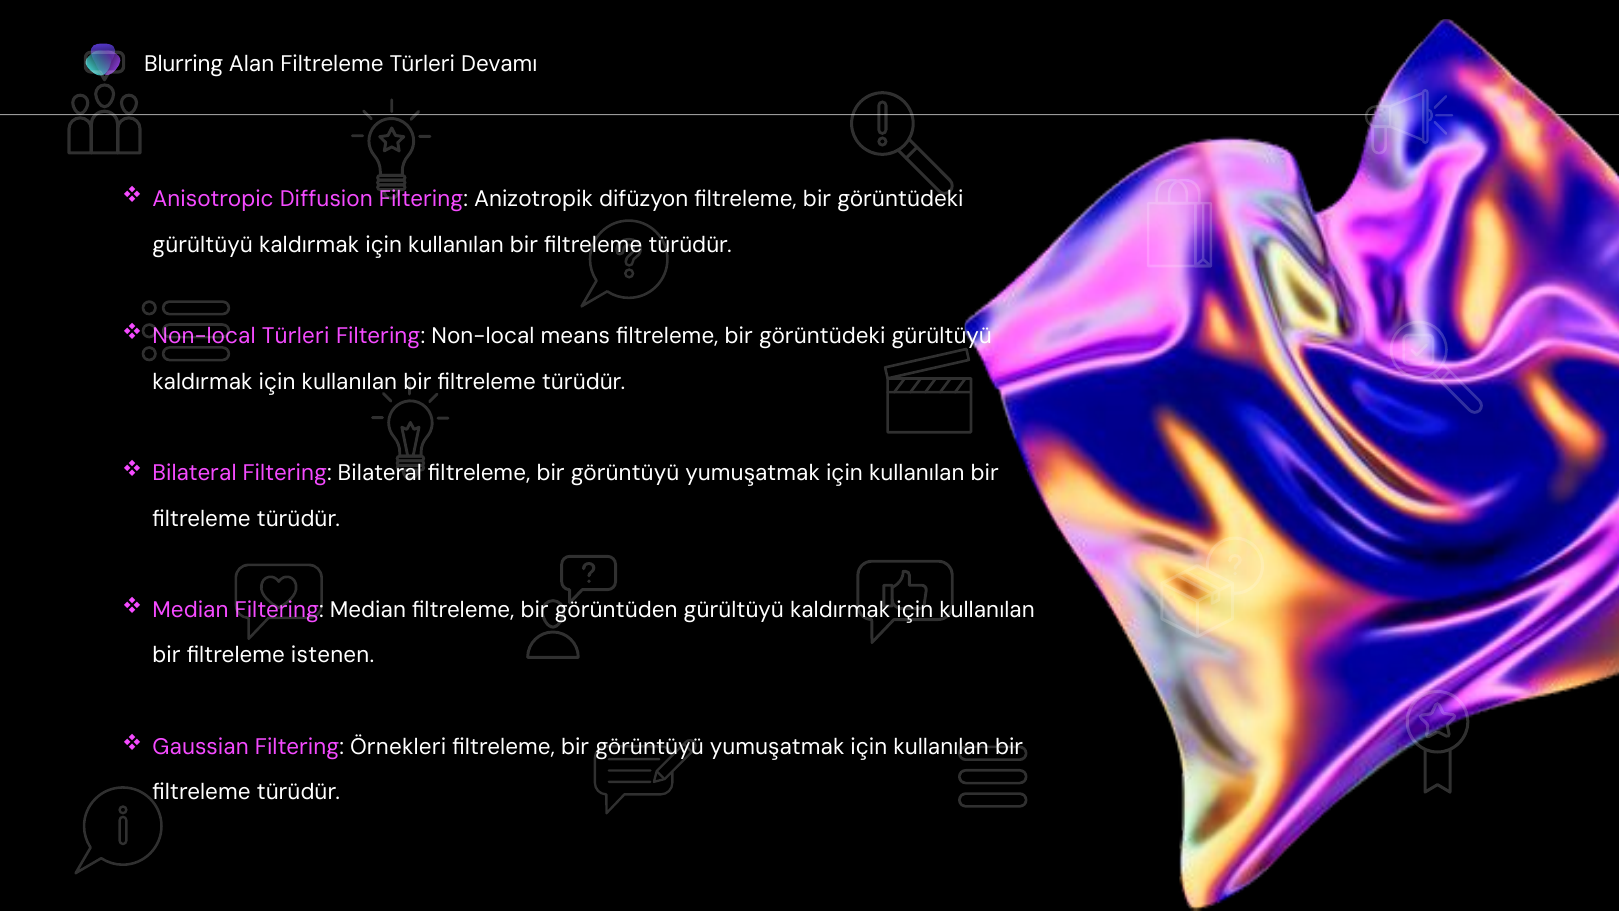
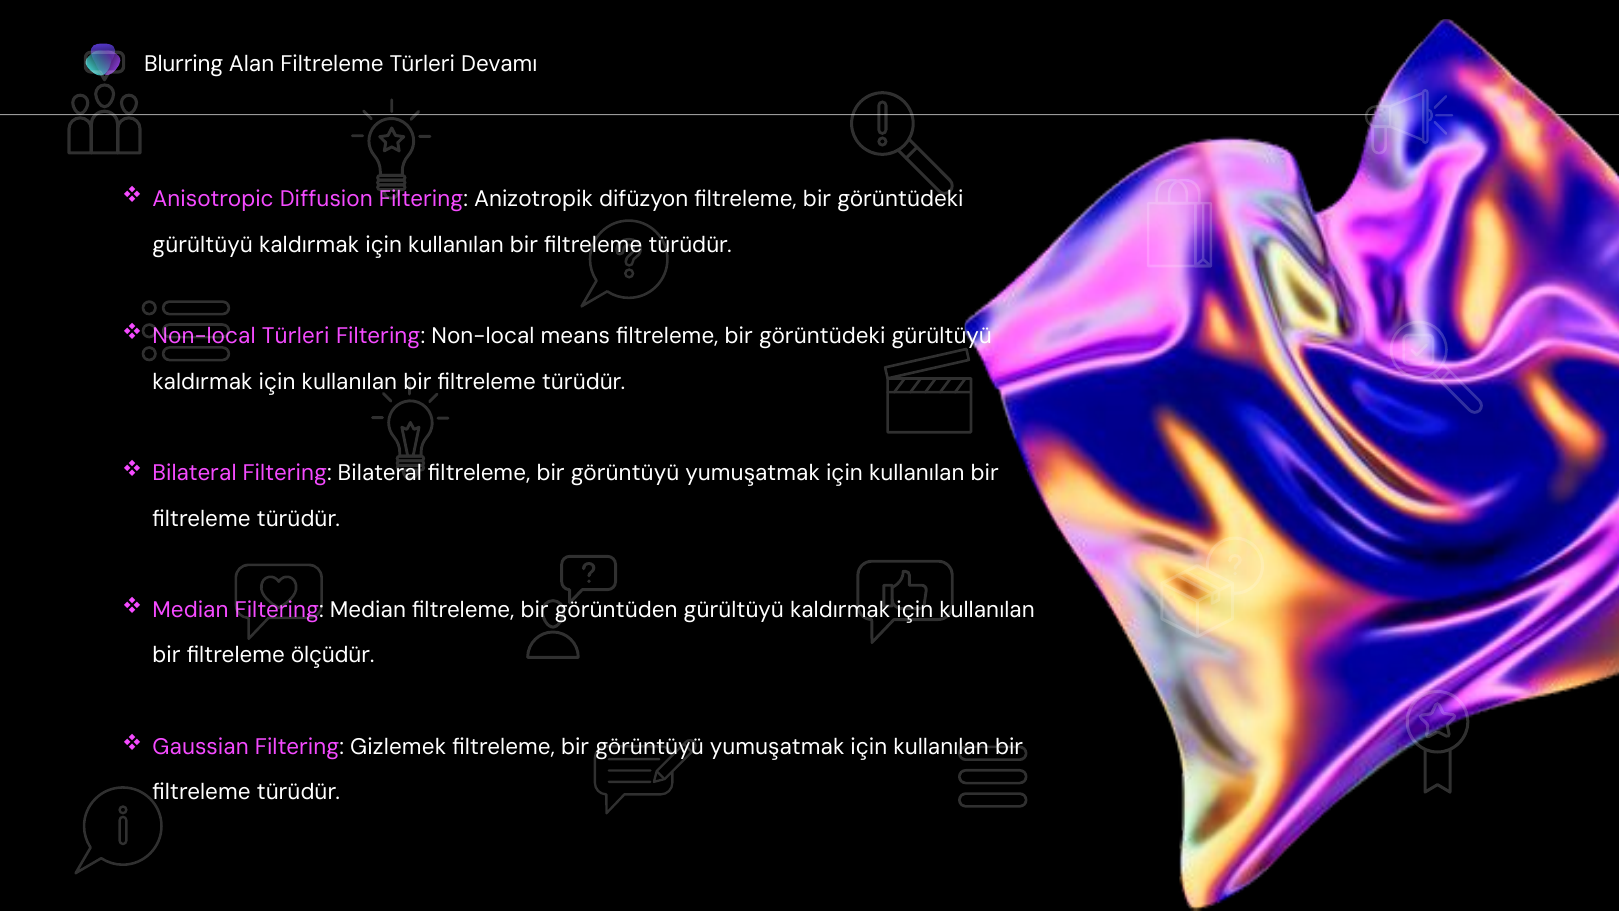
istenen: istenen -> ölçüdür (333, 655)
Örnekleri: Örnekleri -> Gizlemek (398, 747)
